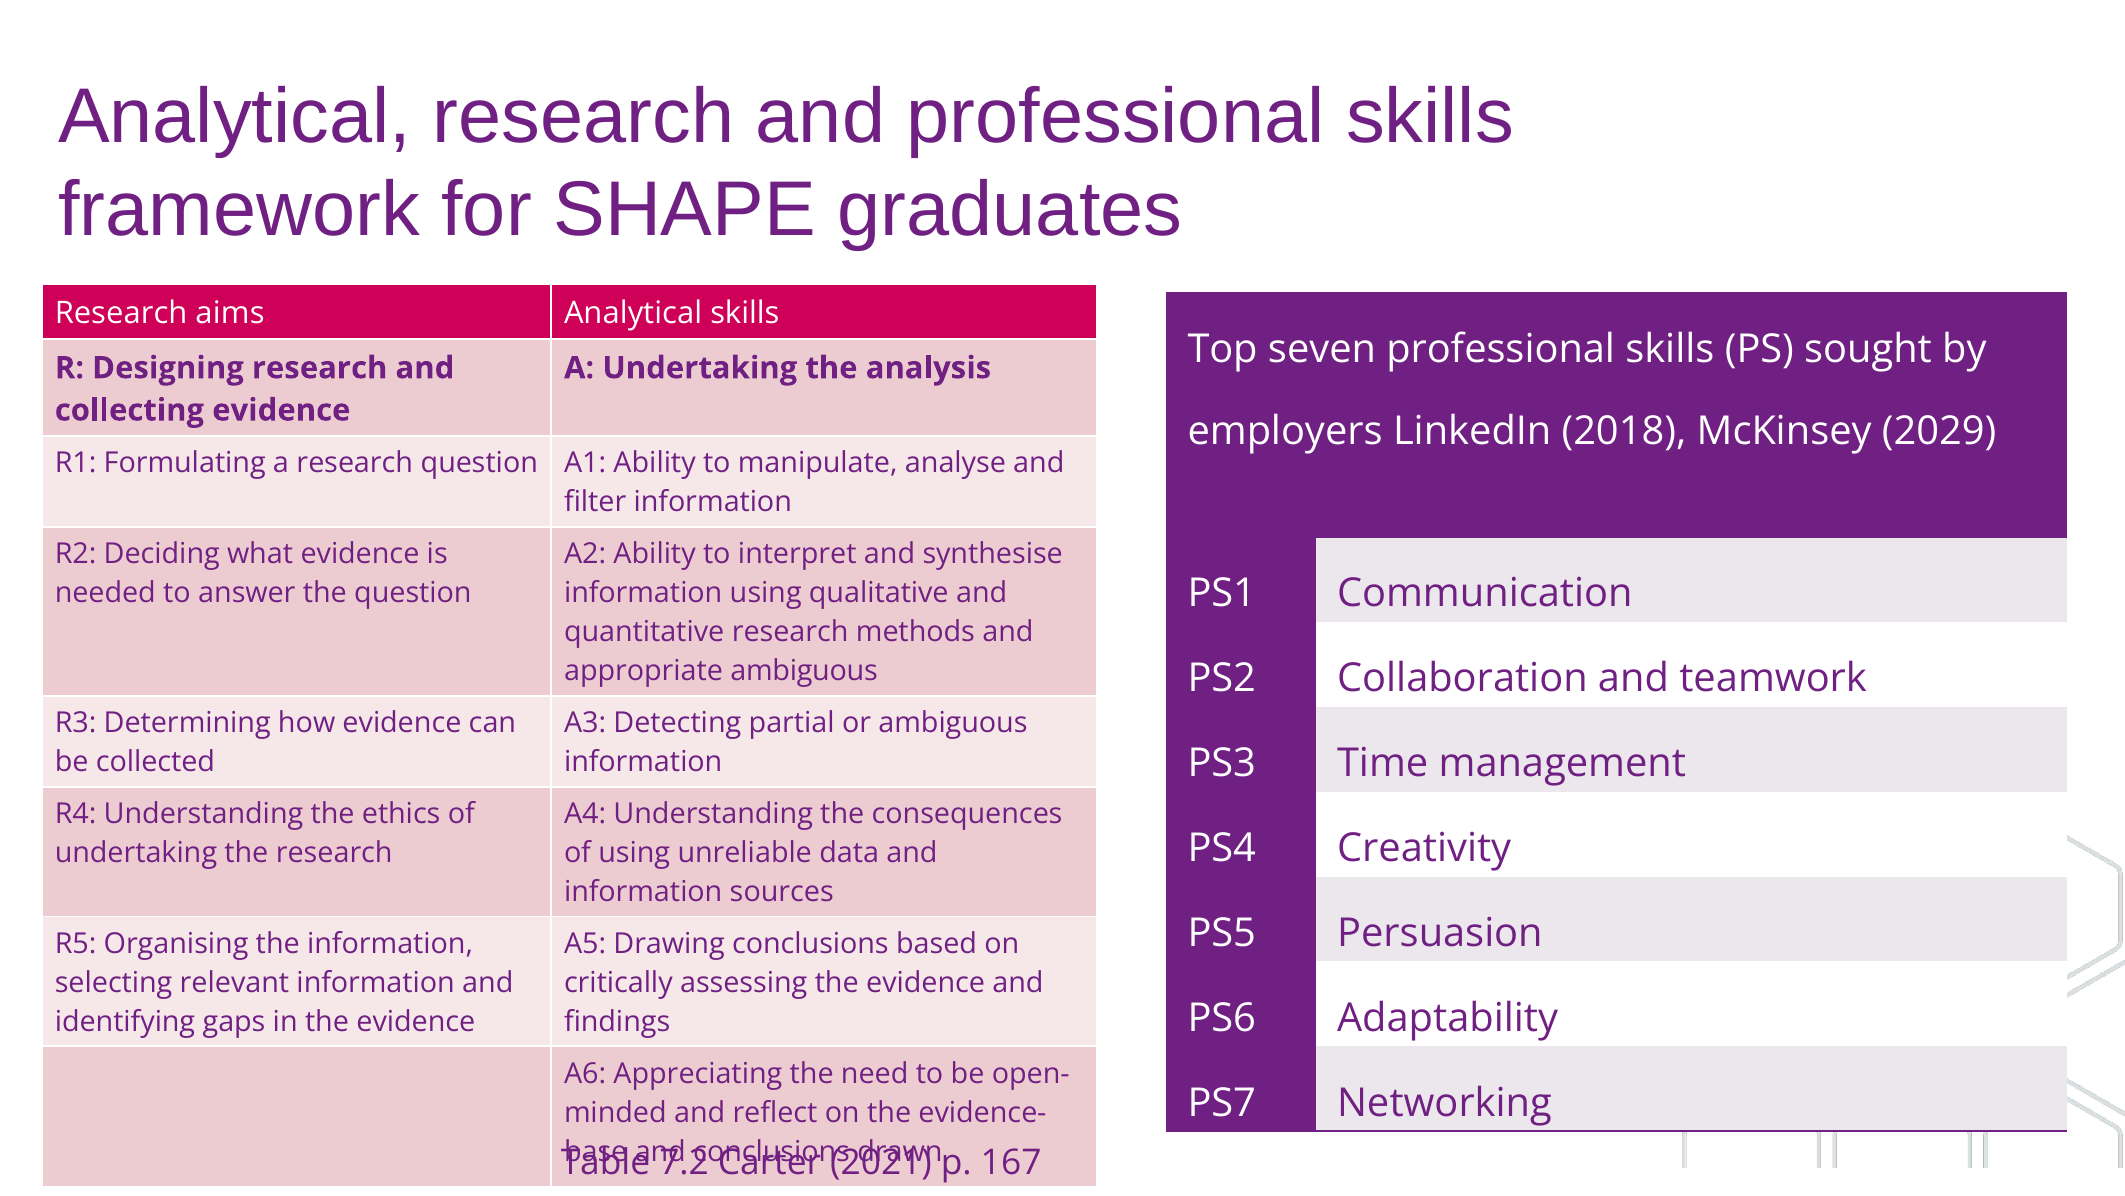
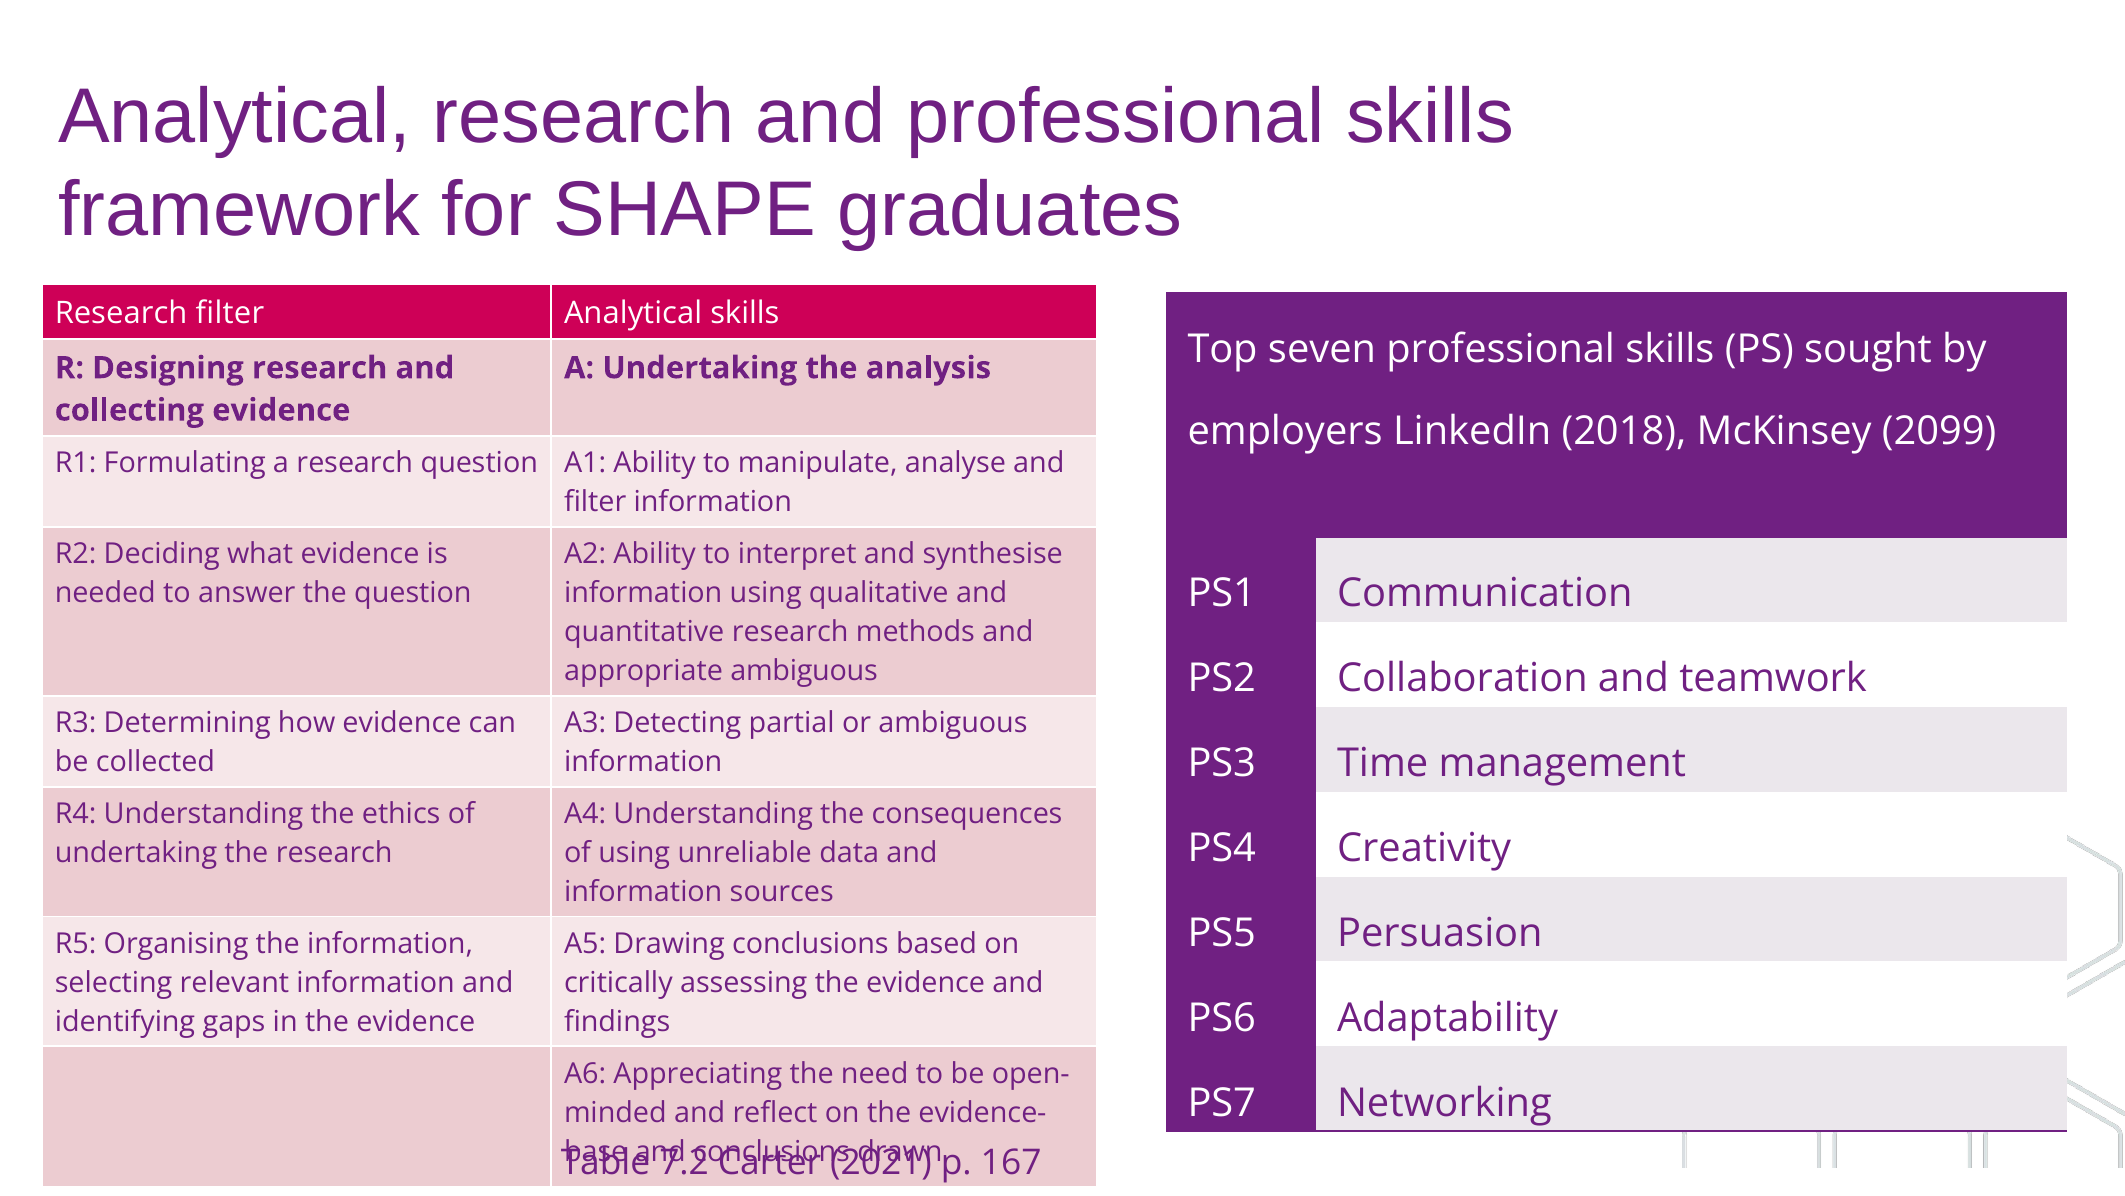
Research aims: aims -> filter (230, 313)
2029: 2029 -> 2099 (1939, 431)
